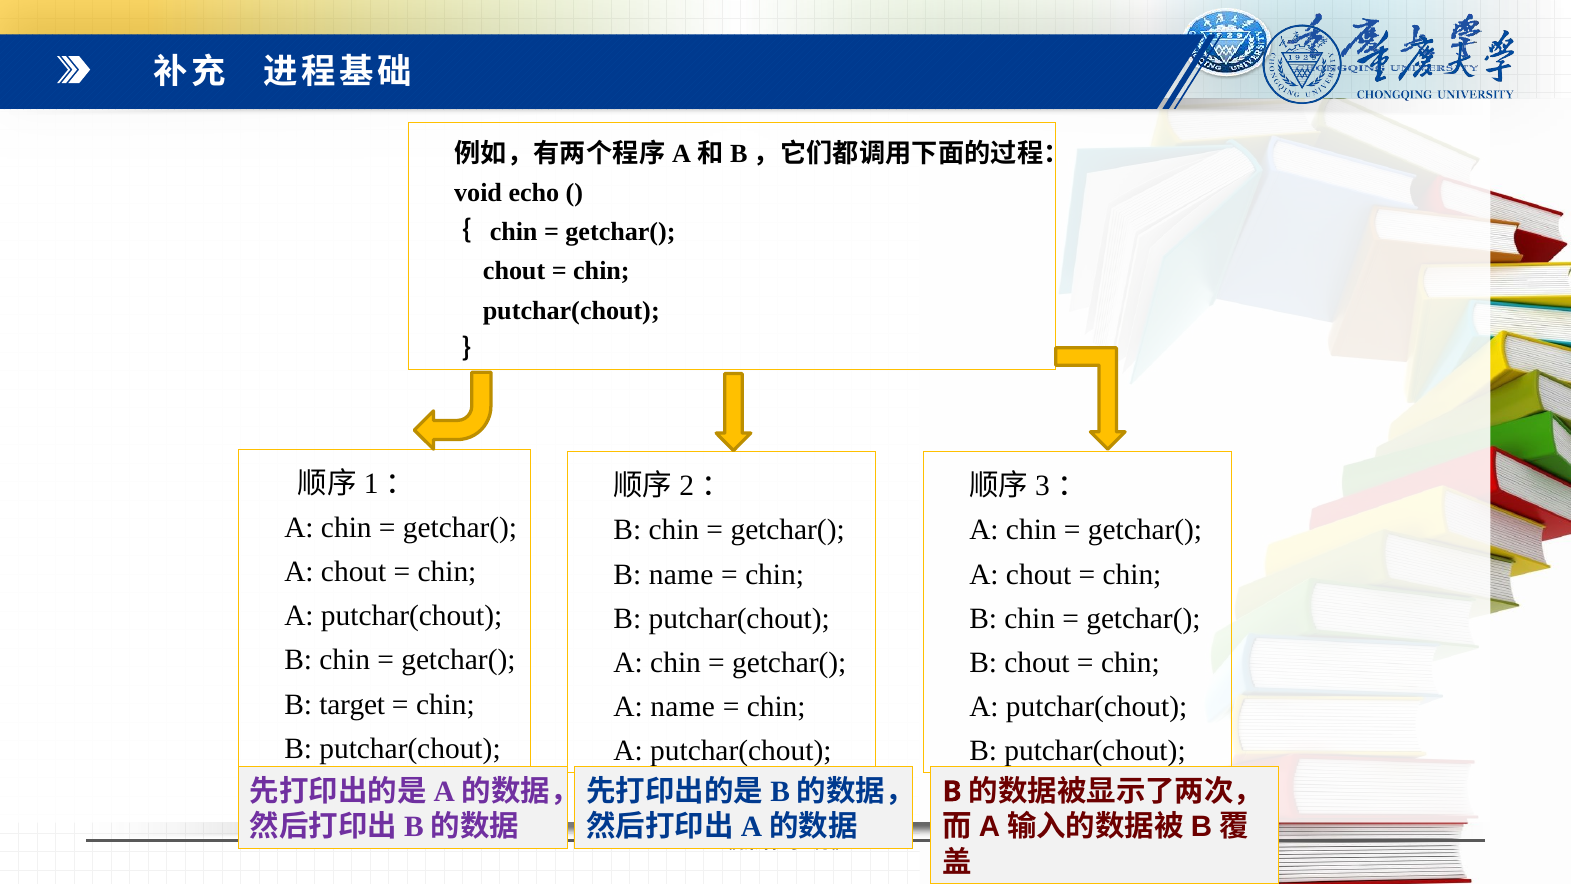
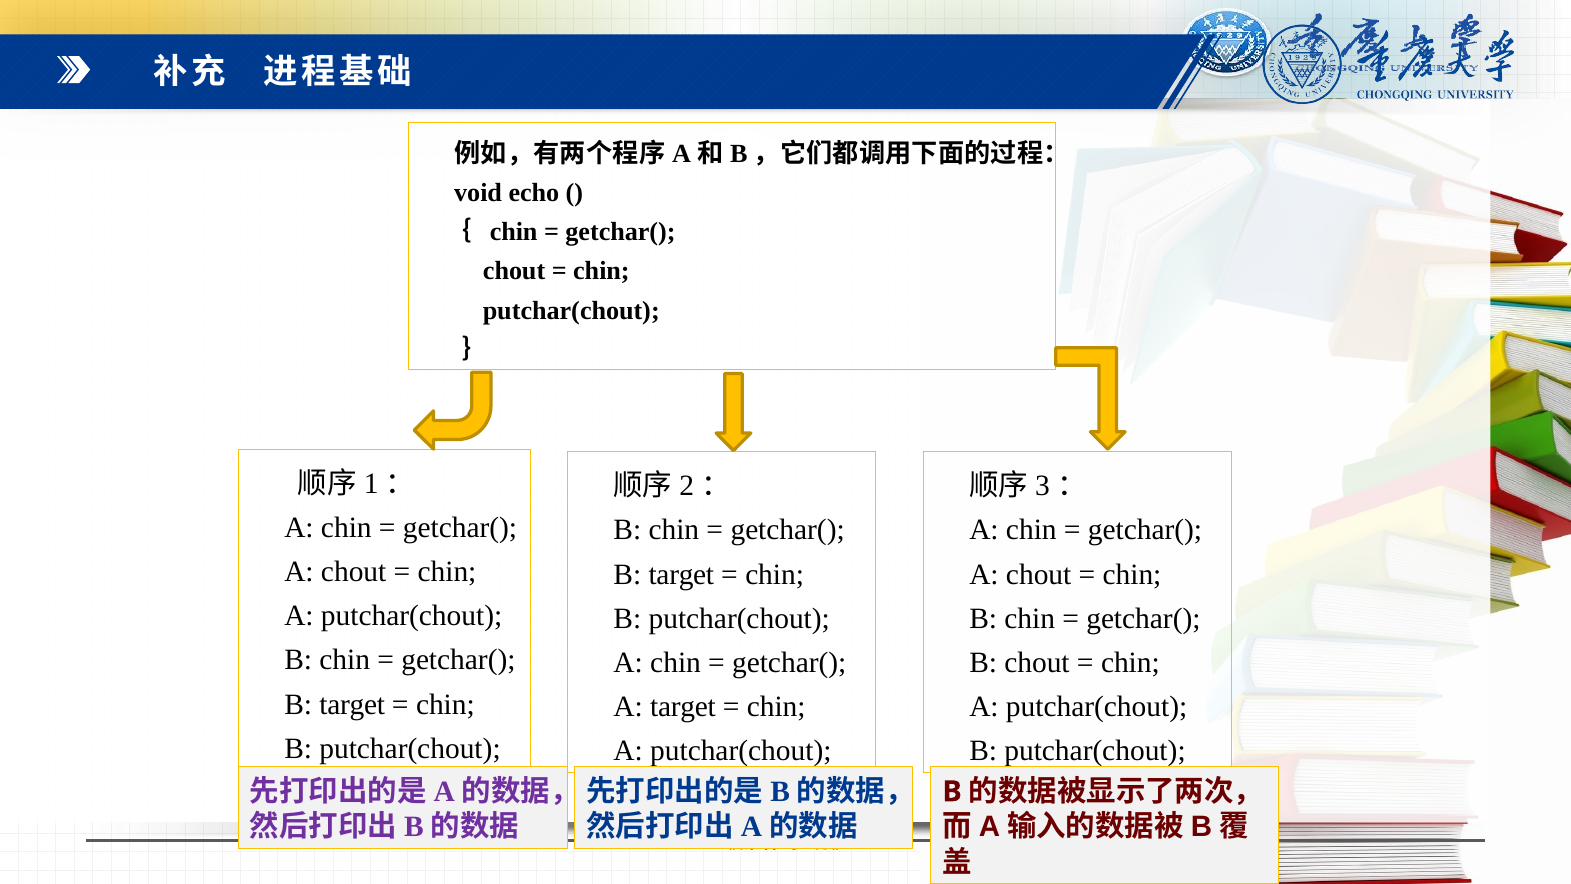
name: name -> target (681, 574)
A name: name -> target (683, 707)
